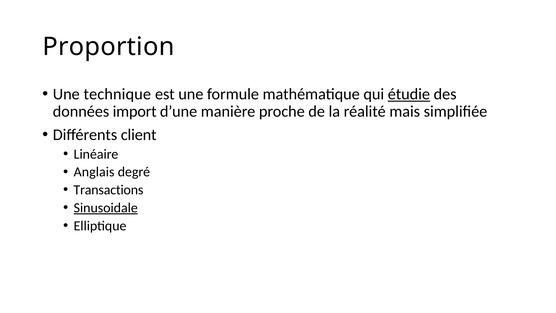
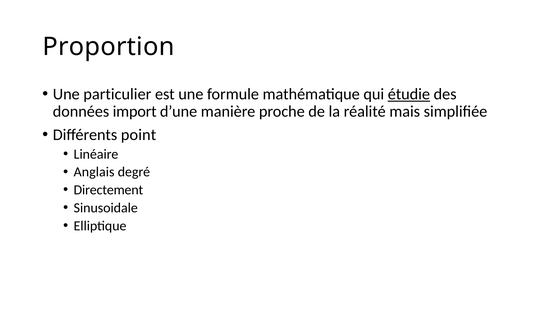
technique: technique -> particulier (117, 94)
client: client -> point (139, 135)
Transactions: Transactions -> Directement (108, 190)
Sinusoidale underline: present -> none (106, 208)
